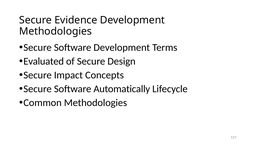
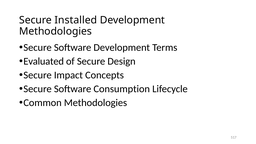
Evidence: Evidence -> Installed (76, 20)
Automatically: Automatically -> Consumption (122, 89)
